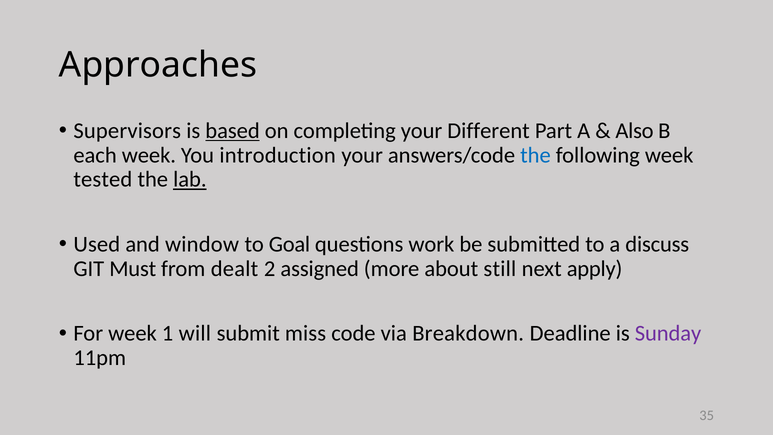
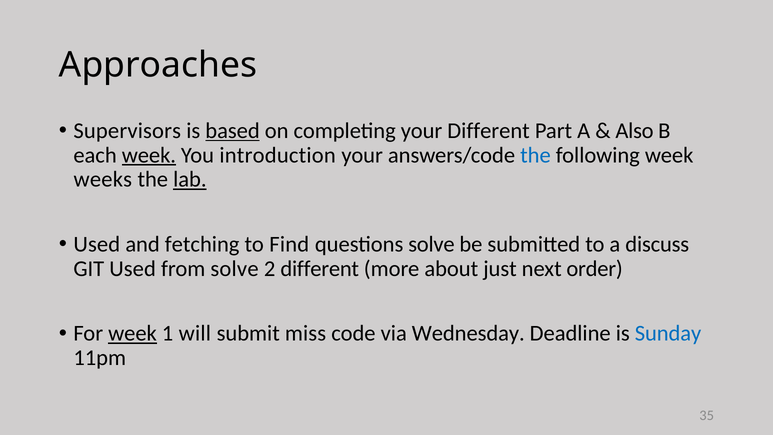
week underline: none -> present (149, 155)
tested: tested -> weeks (103, 179)
window: window -> fetching (202, 244)
Goal: Goal -> Find (289, 244)
questions work: work -> solve (431, 244)
GIT Must: Must -> Used (133, 269)
from dealt: dealt -> solve (235, 269)
2 assigned: assigned -> different (320, 269)
still: still -> just (500, 269)
apply: apply -> order (595, 269)
week underline: none -> present (133, 333)
Breakdown: Breakdown -> Wednesday (468, 333)
Sunday colour: purple -> blue (668, 333)
